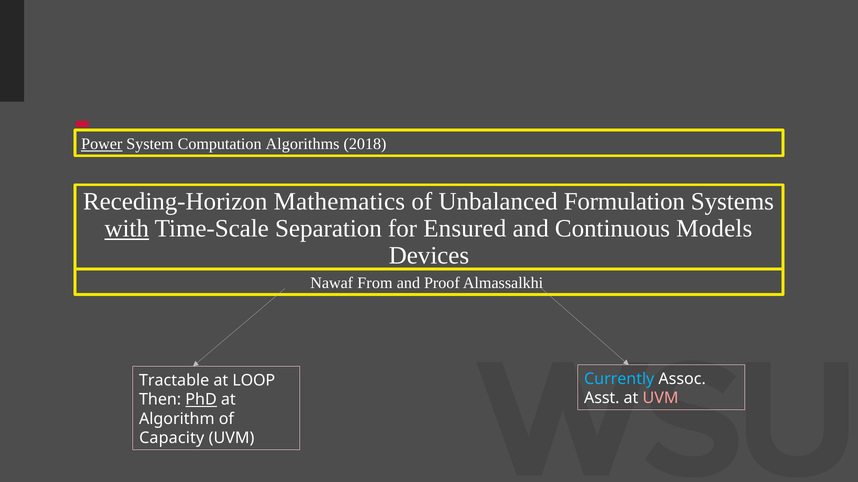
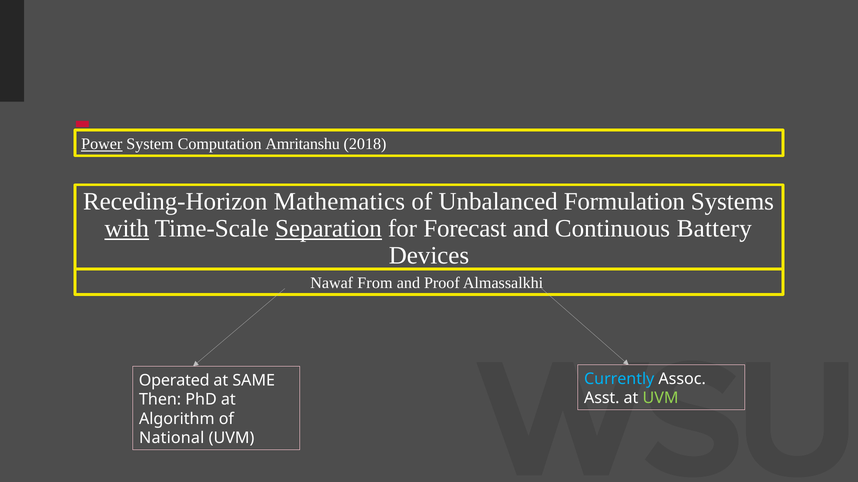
Algorithms: Algorithms -> Amritanshu (303, 144)
Separation underline: none -> present (328, 229)
Ensured: Ensured -> Forecast (465, 229)
Models: Models -> Battery (714, 229)
Tractable: Tractable -> Operated (174, 381)
LOOP: LOOP -> SAME (254, 381)
UVM colour: pink -> light green (661, 399)
PhD underline: present -> none (201, 400)
Capacity: Capacity -> National (172, 439)
